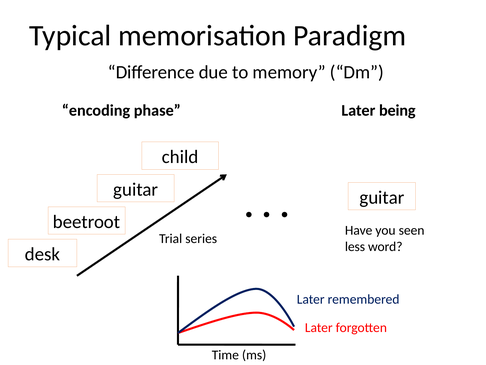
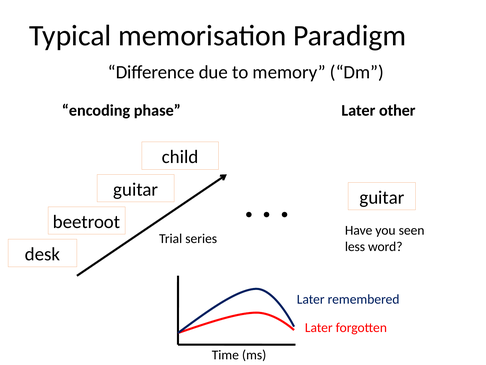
being: being -> other (397, 110)
